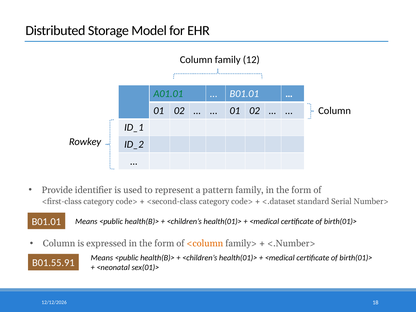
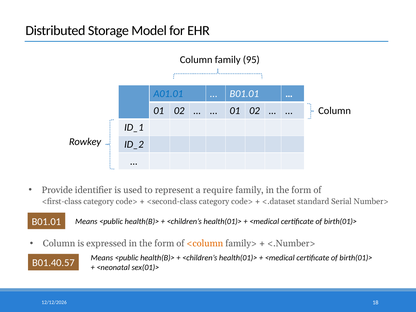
12: 12 -> 95 (251, 60)
A01.01 colour: green -> blue (168, 94)
pattern: pattern -> require (218, 190)
B01.55.91: B01.55.91 -> B01.40.57 (53, 263)
